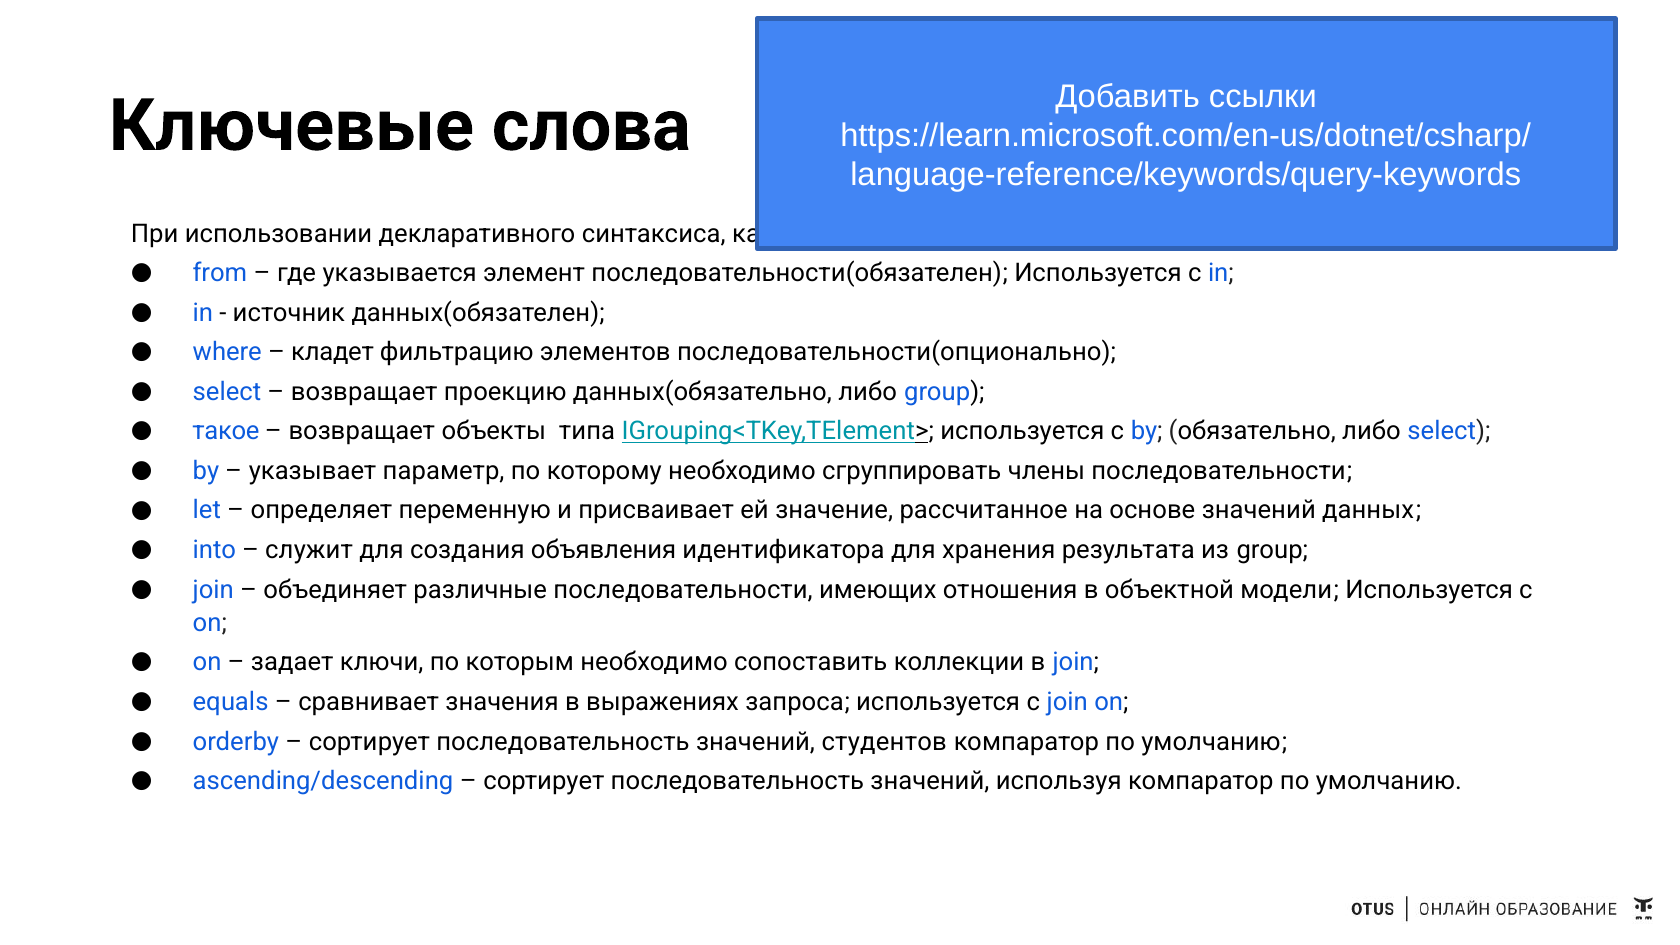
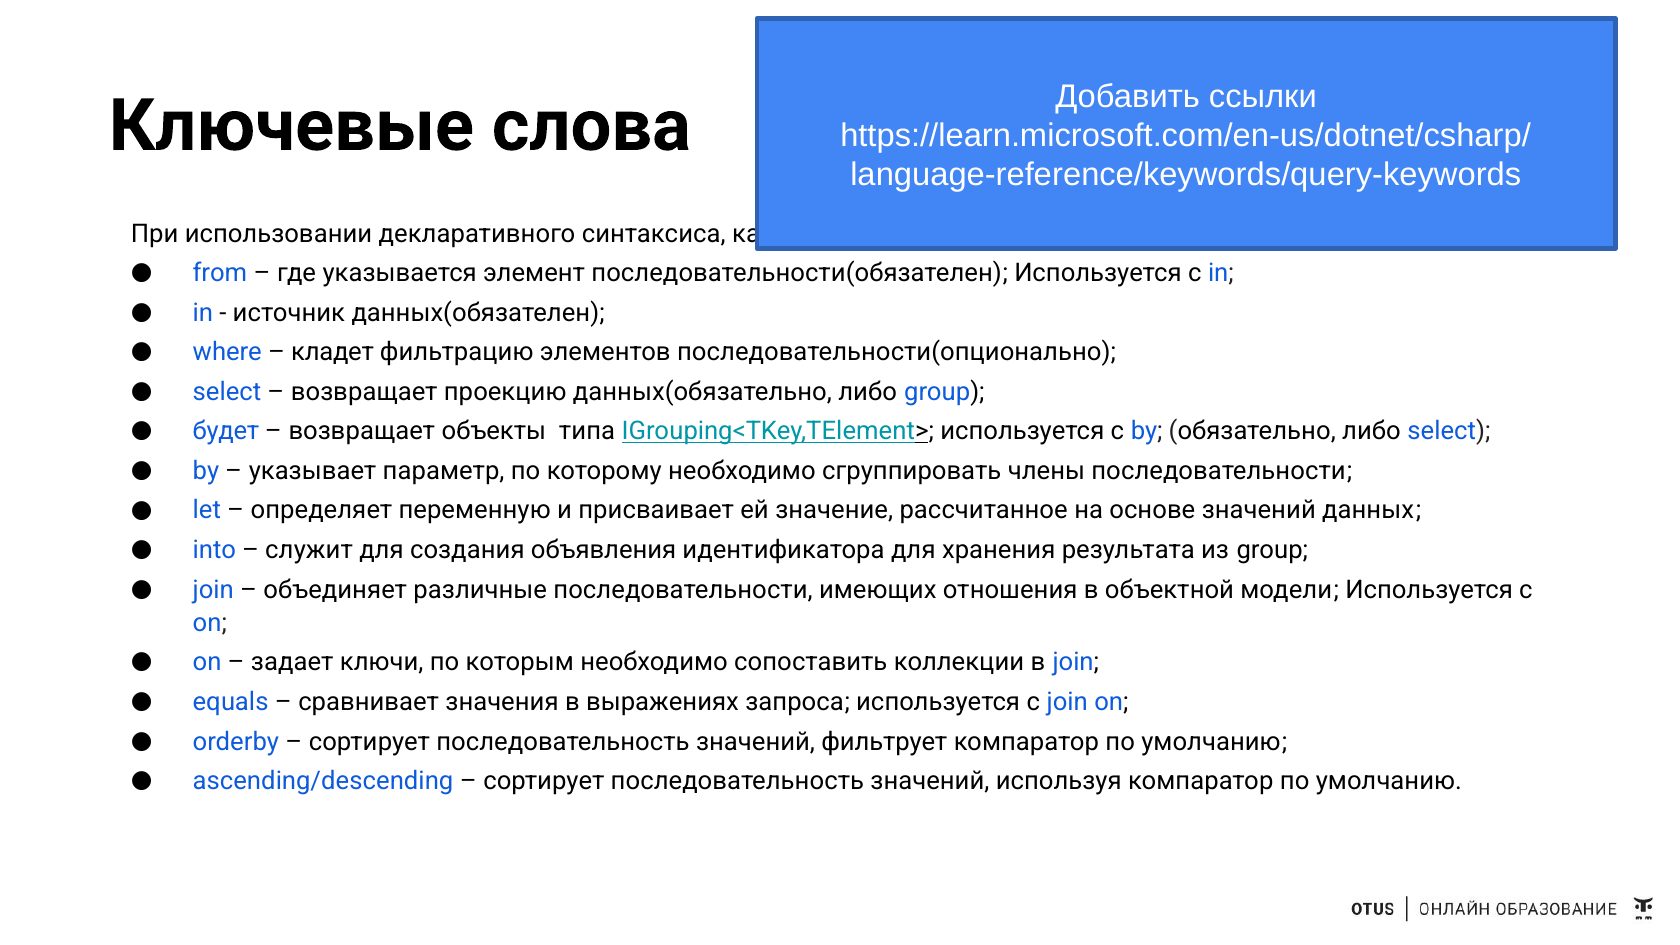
такое: такое -> будет (226, 431)
студентов: студентов -> фильтрует (884, 742)
